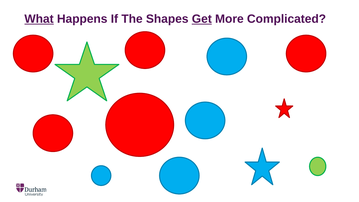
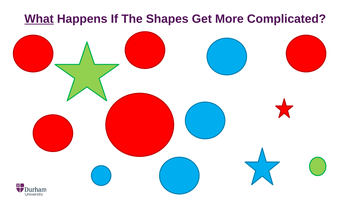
Get underline: present -> none (202, 19)
